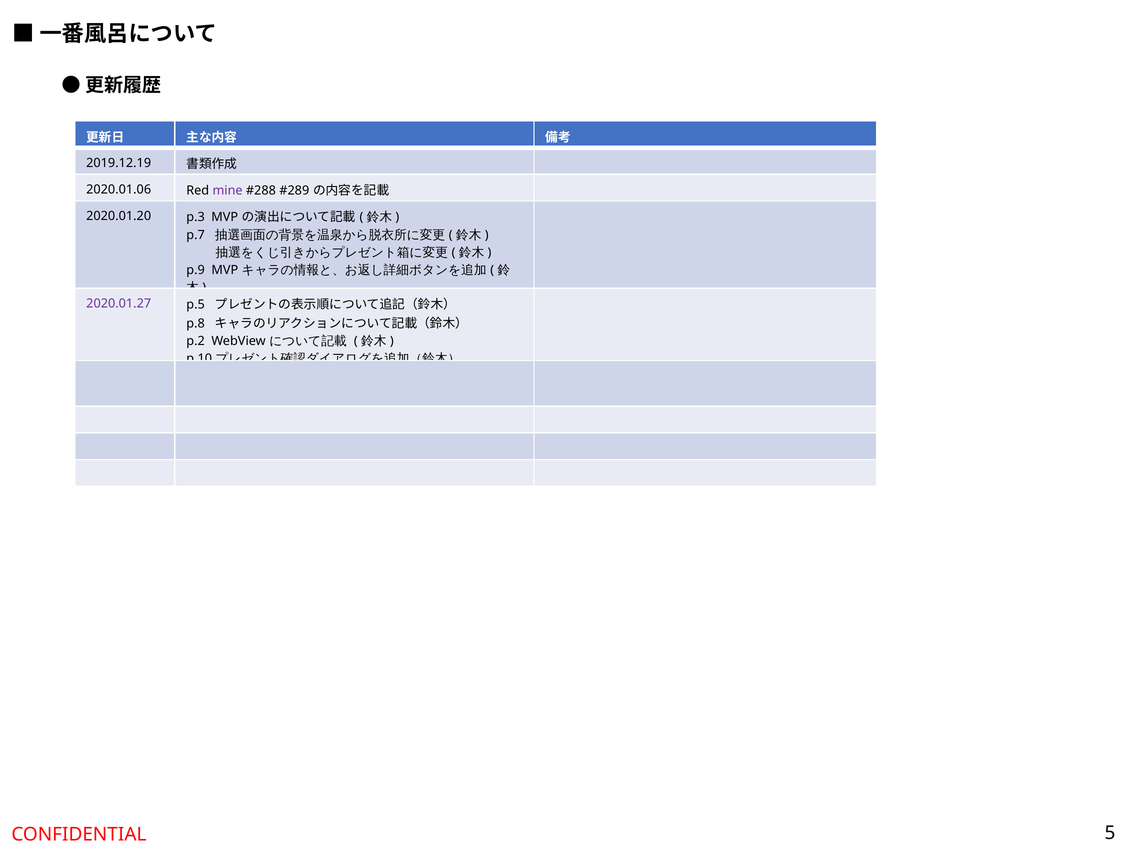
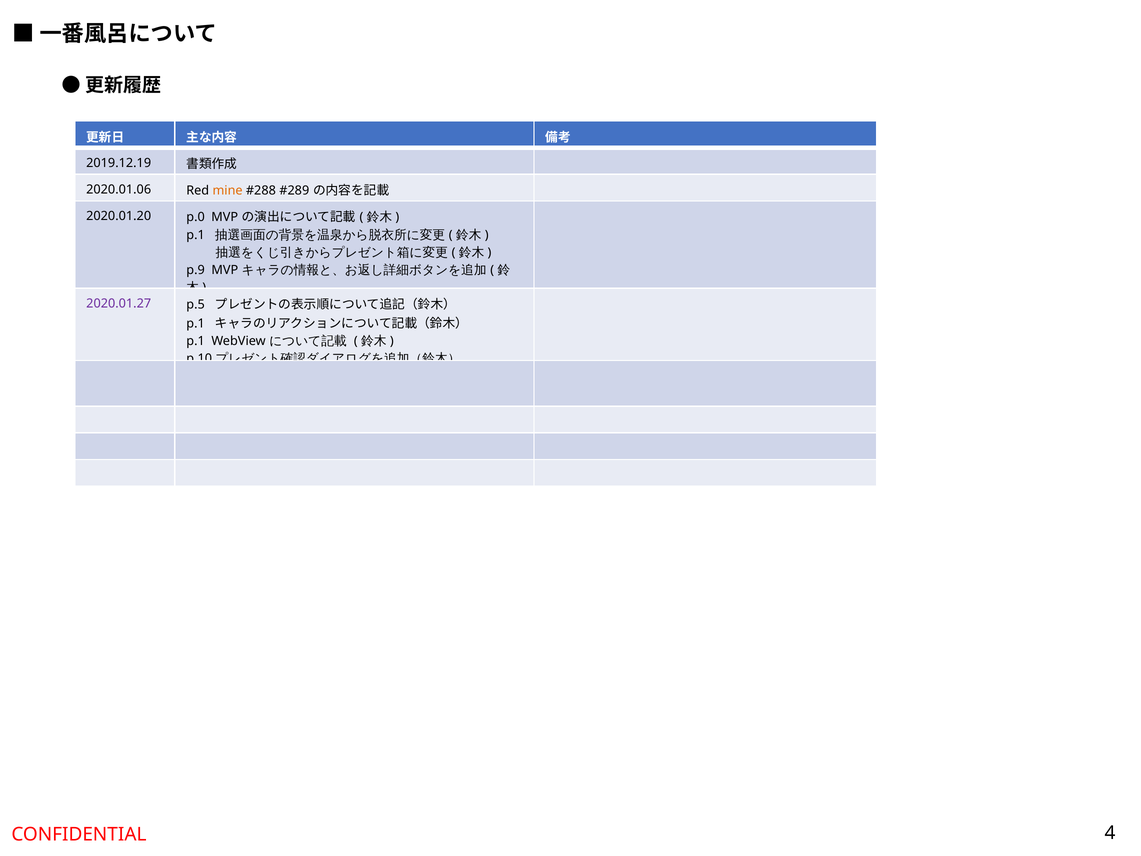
mine colour: purple -> orange (228, 191)
p.3: p.3 -> p.0 (196, 217)
p.7: p.7 -> p.1 (196, 235)
p.8: p.8 -> p.1 (196, 323)
p.2: p.2 -> p.1 (196, 341)
5: 5 -> 4 (1110, 833)
